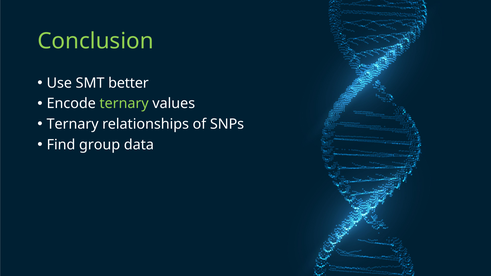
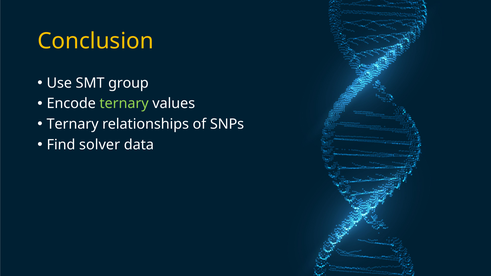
Conclusion colour: light green -> yellow (96, 41)
better: better -> group (128, 83)
group: group -> solver (100, 145)
